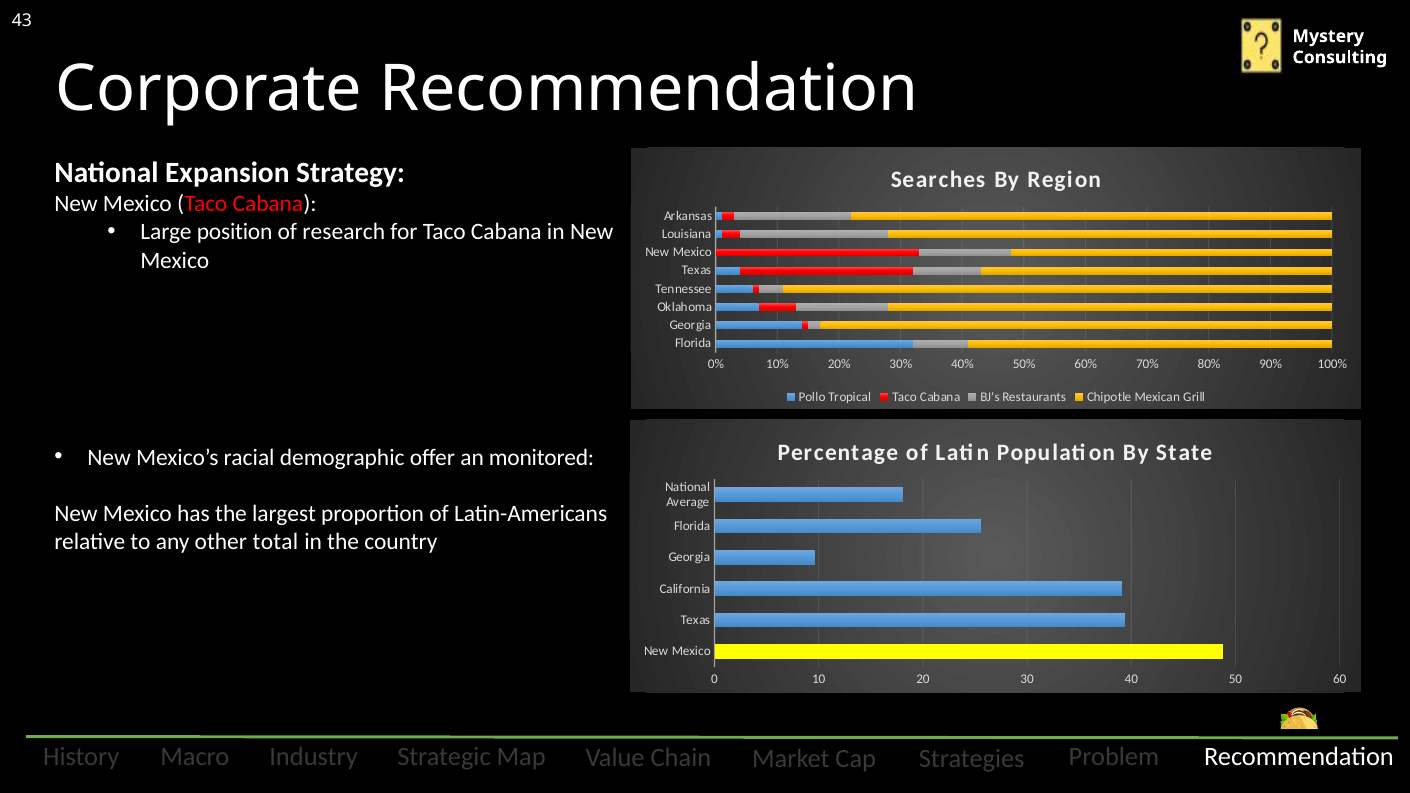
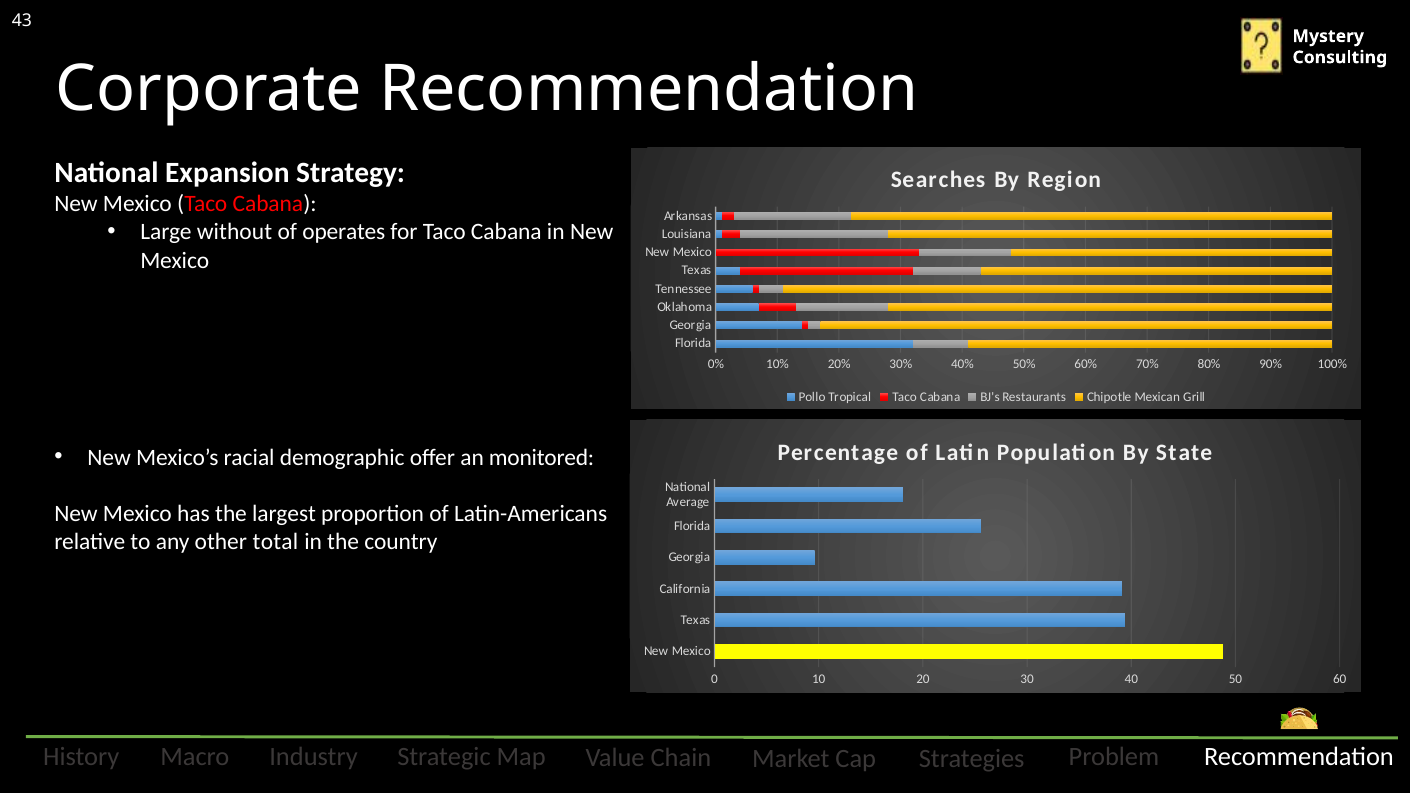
position: position -> without (235, 232)
research: research -> operates (344, 232)
